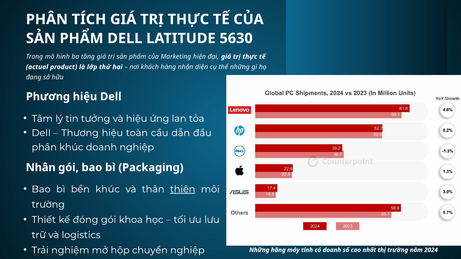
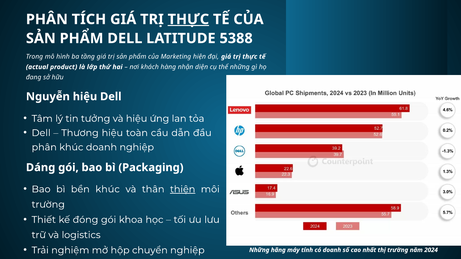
THỰC underline: none -> present (188, 19)
5630: 5630 -> 5388 (236, 38)
Phương: Phương -> Nguyễn (48, 97)
Nhân: Nhân -> Dáng (41, 168)
